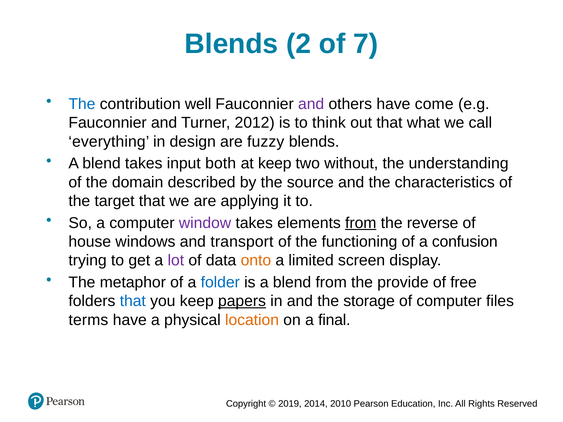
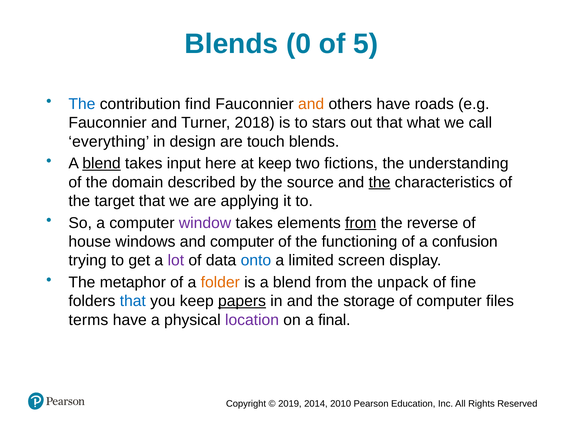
2: 2 -> 0 (299, 44)
7: 7 -> 5 (366, 44)
well: well -> find (198, 104)
and colour: purple -> orange (311, 104)
come: come -> roads (434, 104)
2012: 2012 -> 2018 (255, 123)
think: think -> stars (329, 123)
fuzzy: fuzzy -> touch (266, 142)
blend underline: none -> present (102, 164)
both: both -> here (221, 164)
without: without -> fictions (351, 164)
the underline: none -> present (379, 182)
and transport: transport -> computer (242, 242)
onto colour: orange -> blue (256, 261)
folder colour: blue -> orange (220, 283)
provide: provide -> unpack (403, 283)
free: free -> fine (463, 283)
location colour: orange -> purple (252, 320)
